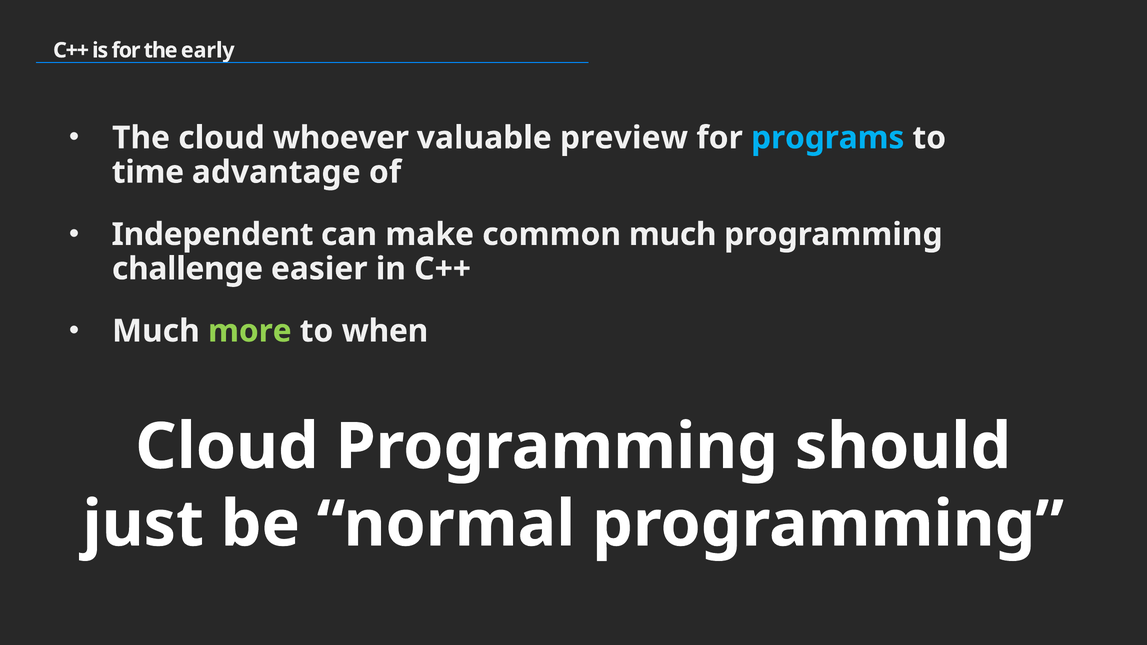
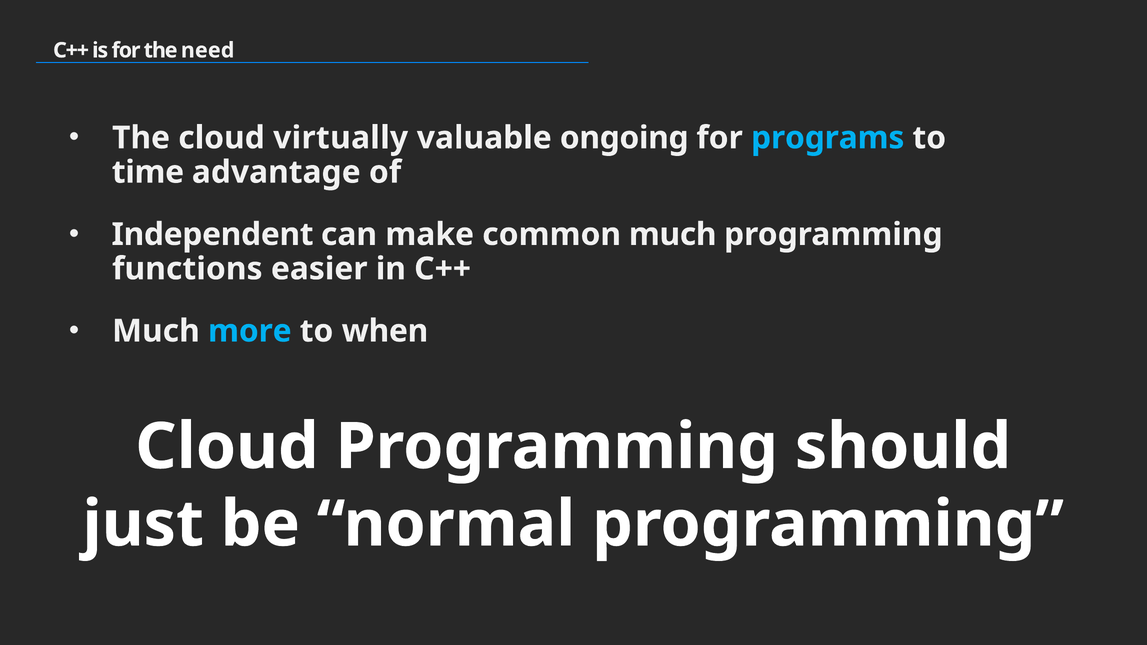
early: early -> need (208, 50)
whoever: whoever -> virtually (341, 138)
preview: preview -> ongoing (624, 138)
challenge: challenge -> functions (187, 269)
more colour: light green -> light blue (250, 331)
